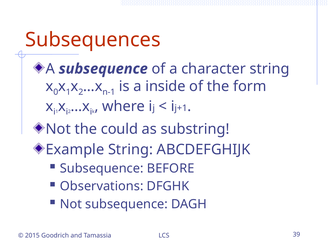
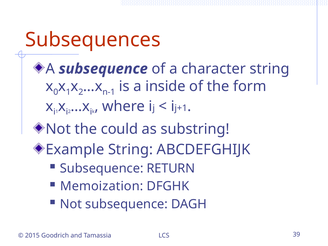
BEFORE: BEFORE -> RETURN (171, 168)
Observations: Observations -> Memoization (102, 186)
